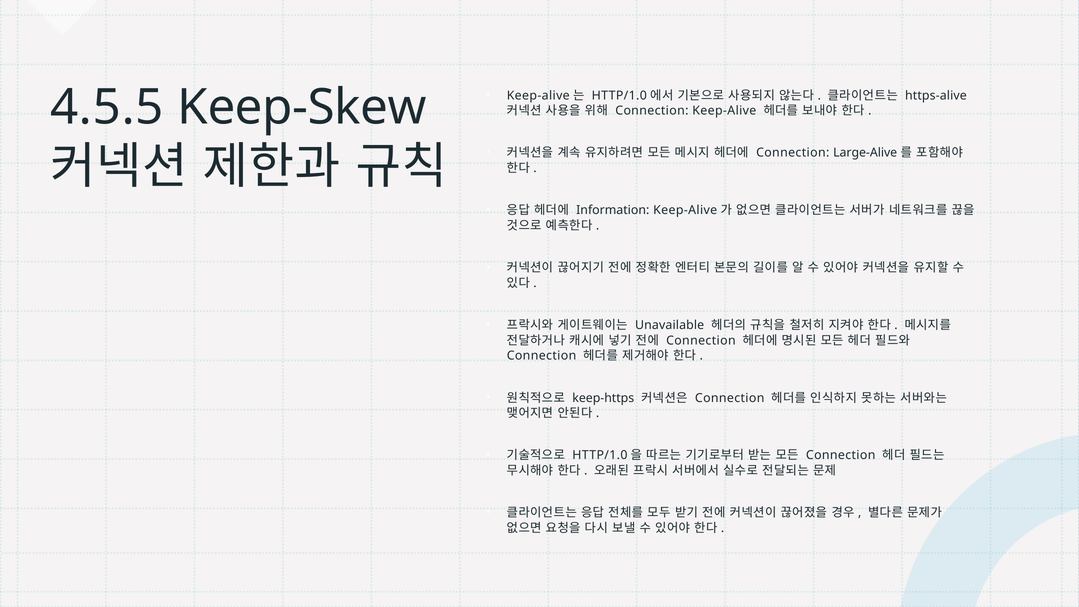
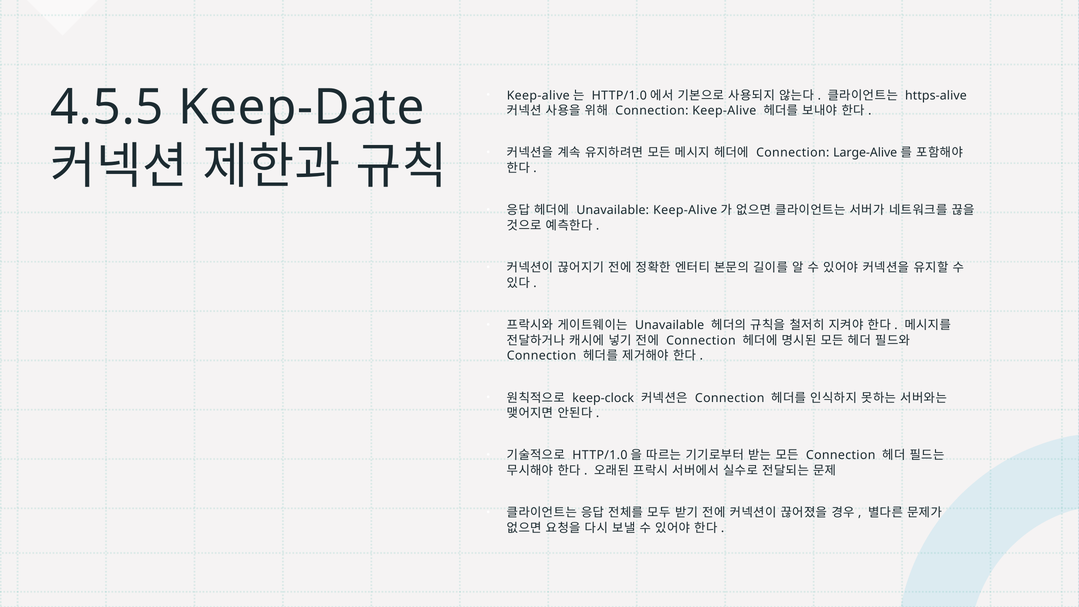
Keep-Skew: Keep-Skew -> Keep-Date (301, 107)
Information: Information -> Unavailable (613, 210)
keep-https: keep-https -> keep-clock (603, 398)
